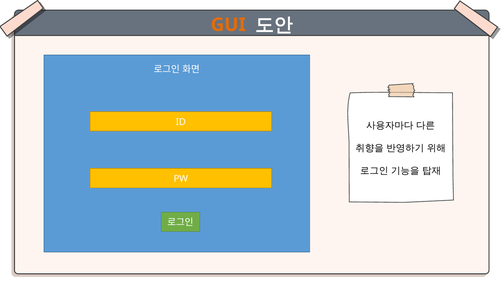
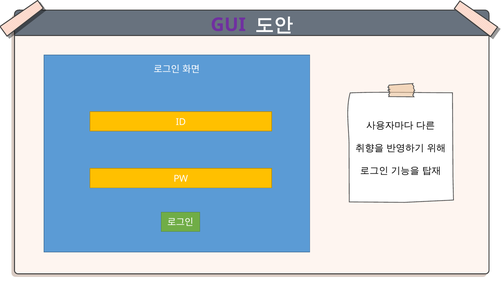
GUI colour: orange -> purple (228, 25)
